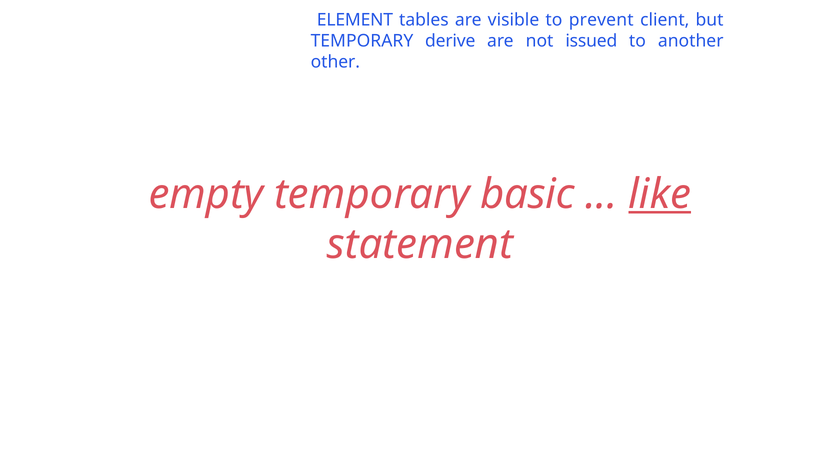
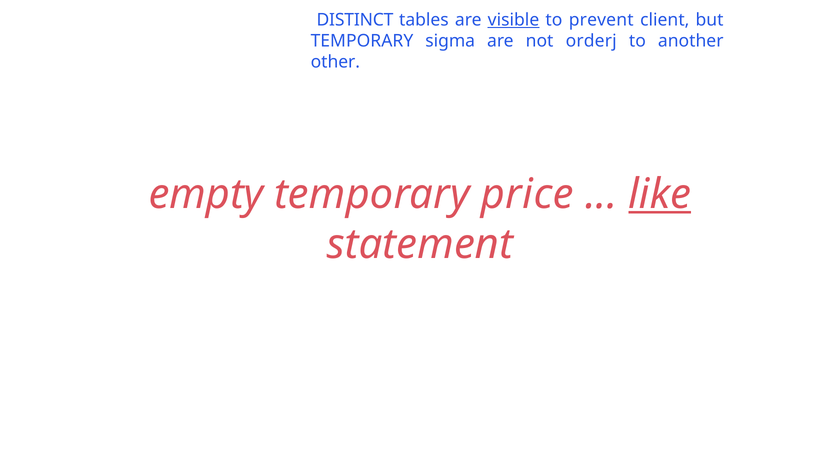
ELEMENT: ELEMENT -> DISTINCT (355, 20)
visible underline: none -> present (514, 20)
derive: derive -> sigma (450, 41)
issued: issued -> orderj (591, 41)
basic: basic -> price (527, 194)
